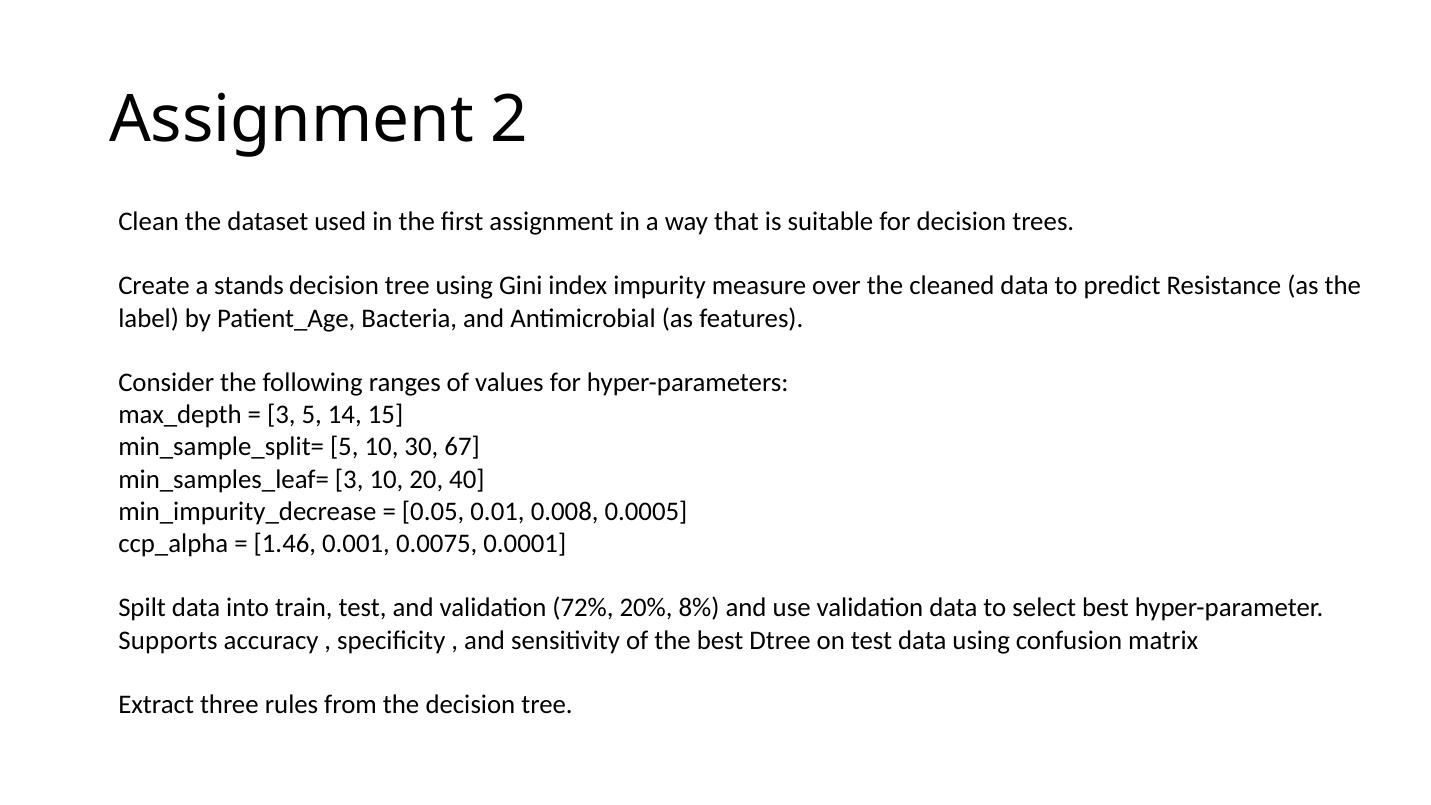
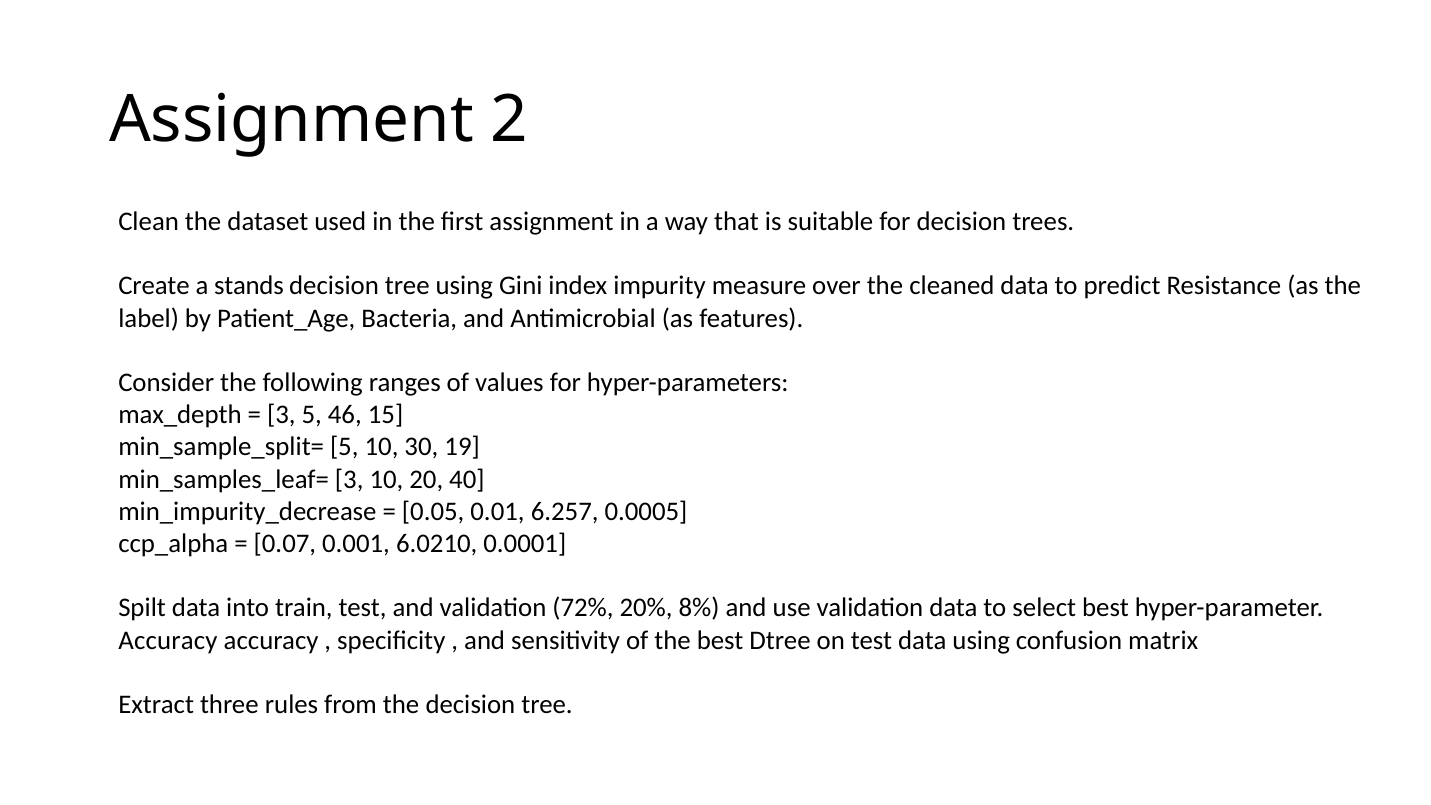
14: 14 -> 46 (345, 415)
67: 67 -> 19 (462, 447)
0.008: 0.008 -> 6.257 (565, 511)
1.46: 1.46 -> 0.07 (285, 544)
0.0075: 0.0075 -> 6.0210 (437, 544)
Supports: Supports -> Accuracy (168, 640)
